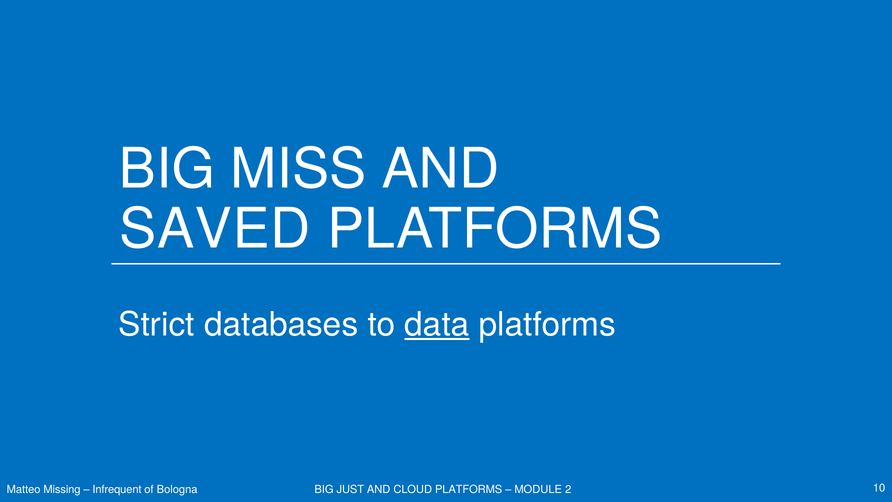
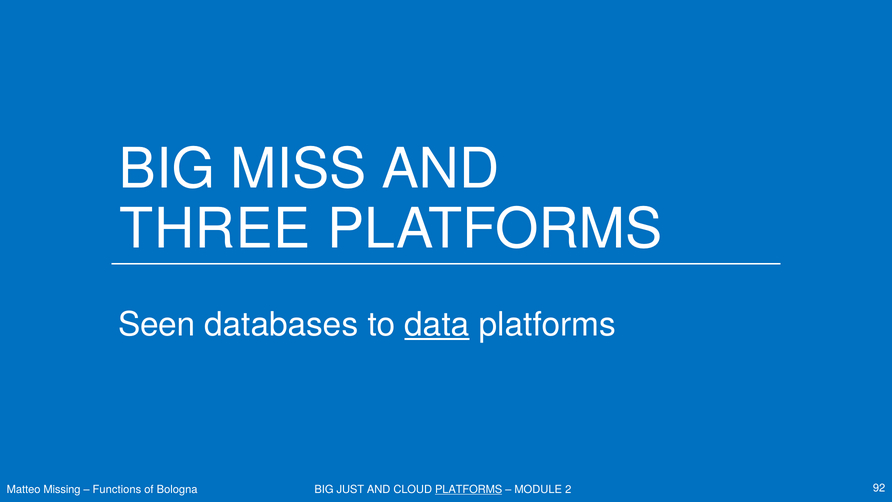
SAVED: SAVED -> THREE (215, 229)
Strict: Strict -> Seen (157, 325)
Infrequent: Infrequent -> Functions (117, 489)
PLATFORMS underline: none -> present (469, 489)
10: 10 -> 92 (879, 488)
